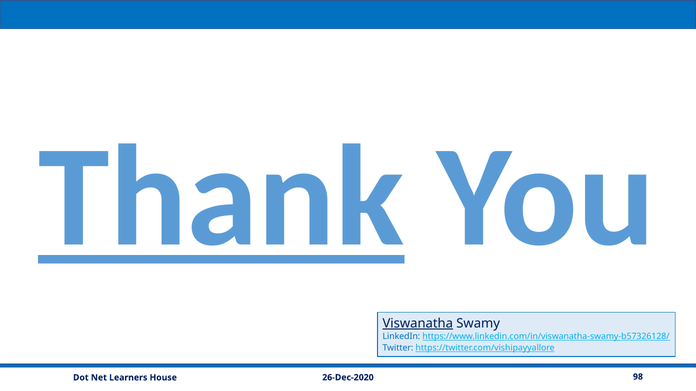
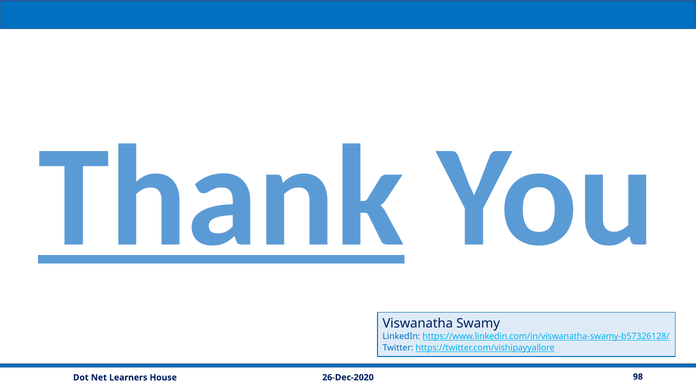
Viswanatha underline: present -> none (418, 324)
